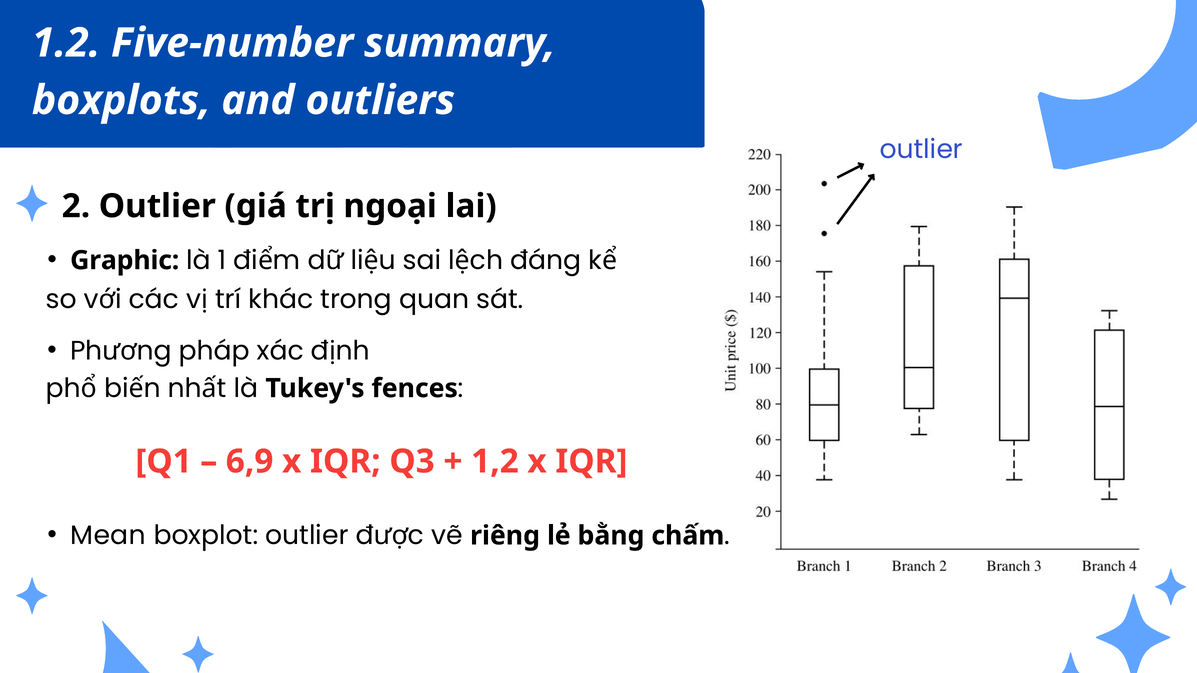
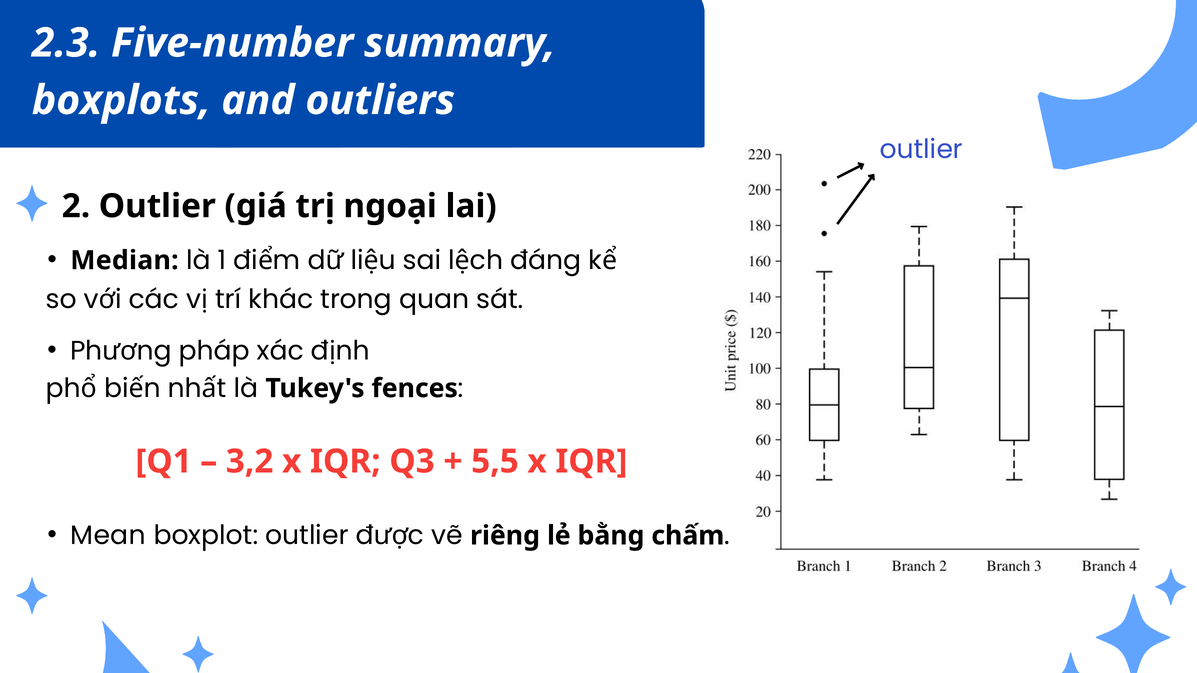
1.2: 1.2 -> 2.3 (66, 43)
Graphic: Graphic -> Median (124, 260)
6,9: 6,9 -> 3,2 (250, 462)
1,2: 1,2 -> 5,5 (495, 462)
